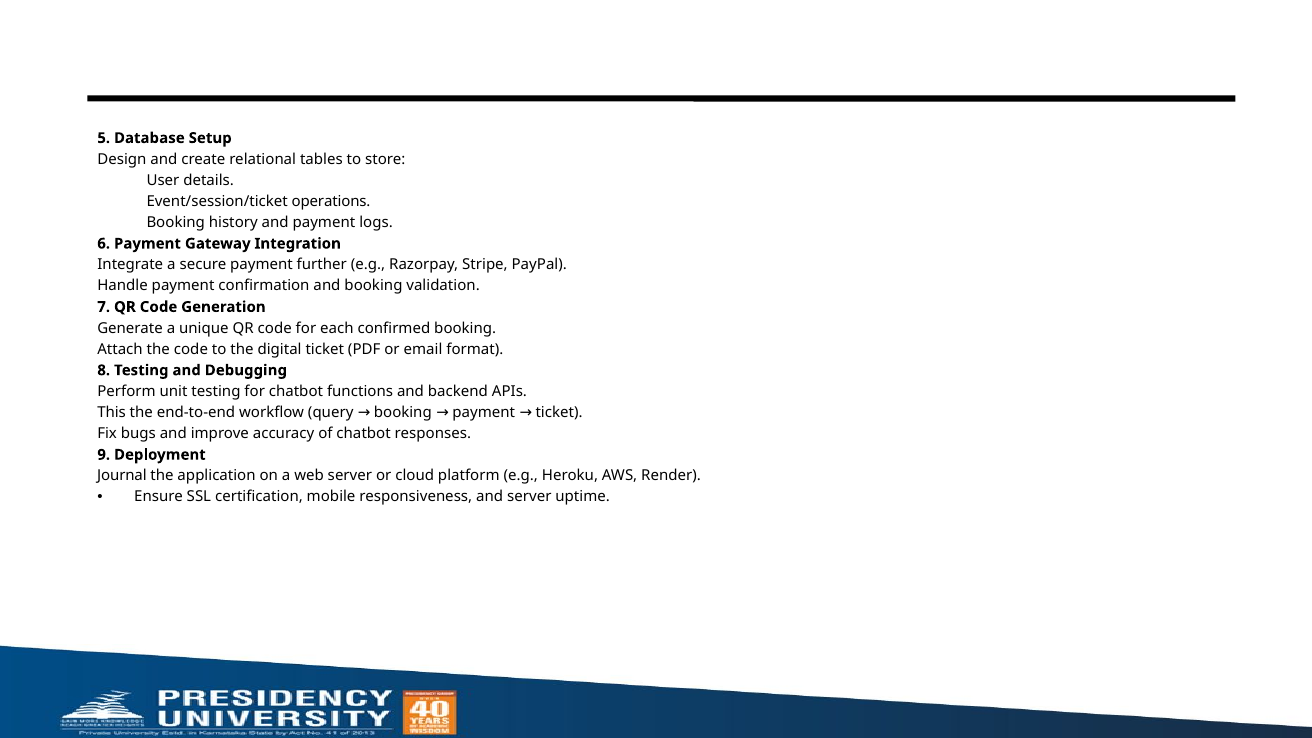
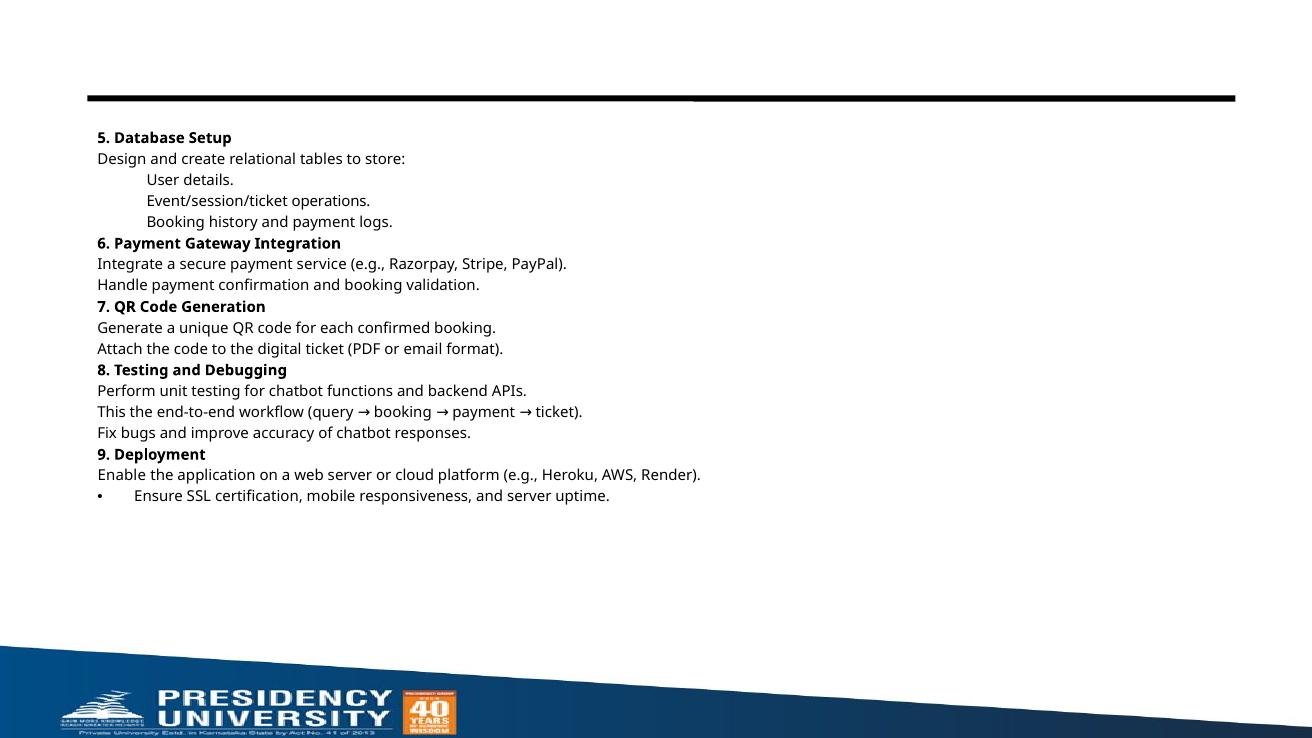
further: further -> service (322, 265)
Journal: Journal -> Enable (122, 476)
